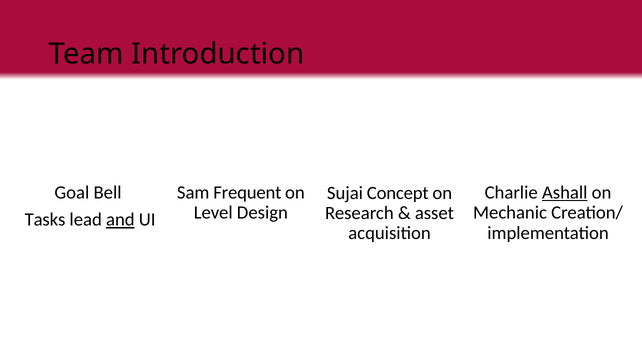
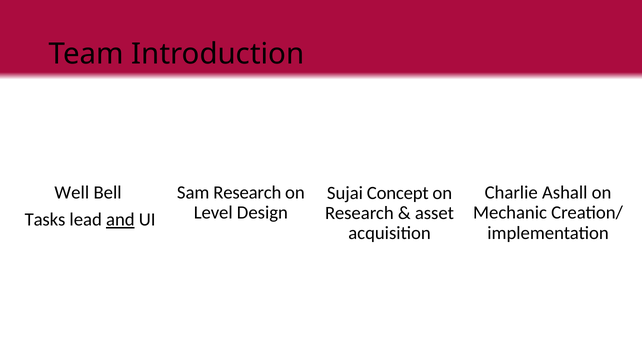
Sam Frequent: Frequent -> Research (247, 193)
Ashall underline: present -> none (565, 193)
Goal: Goal -> Well (72, 193)
